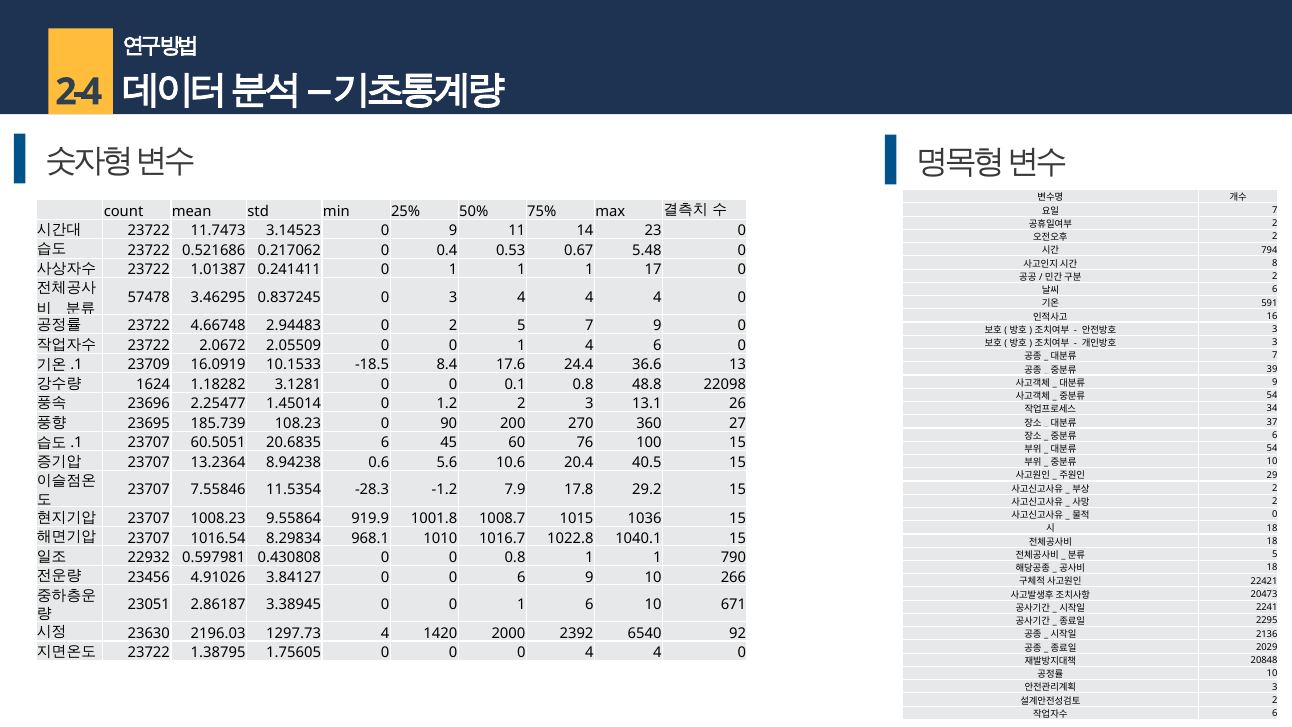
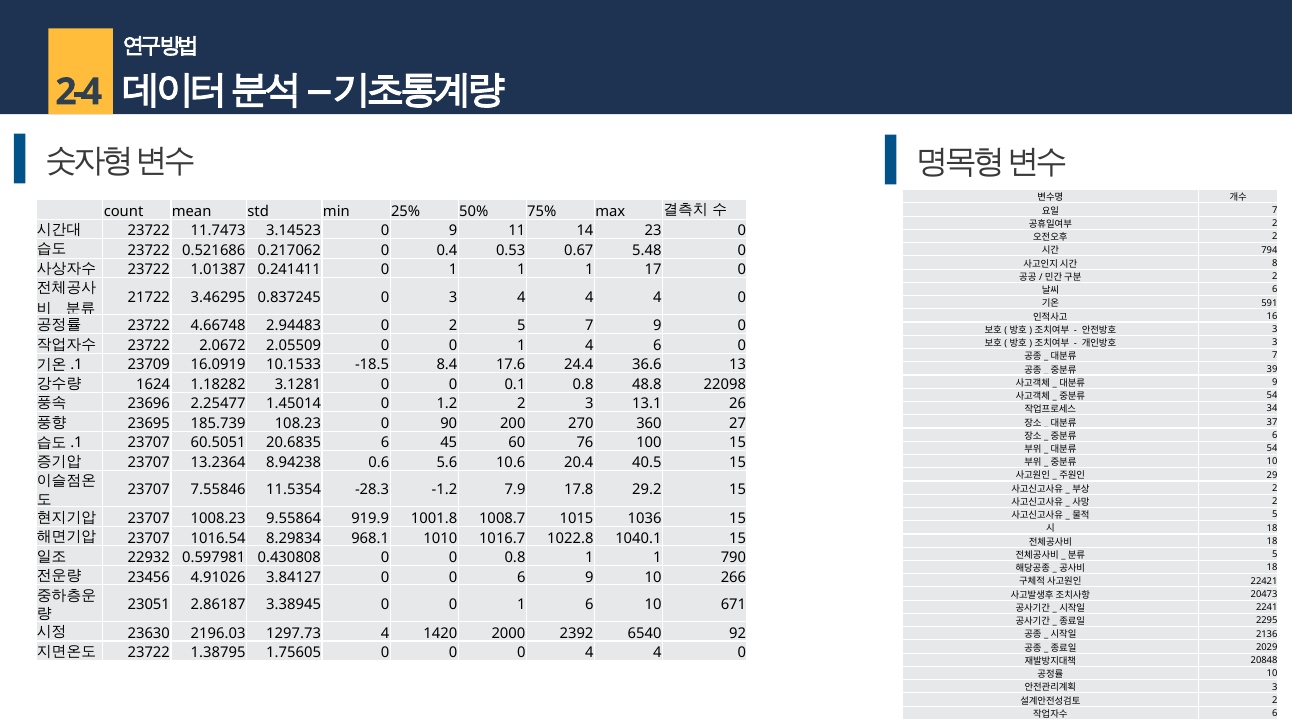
57478: 57478 -> 21722 (149, 297)
0: 0 -> 5 (1275, 515)
